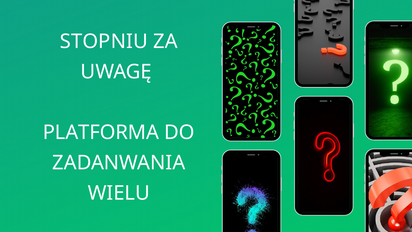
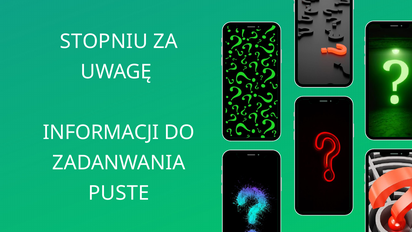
PLATFORMA: PLATFORMA -> INFORMACJI (101, 132)
WIELU: WIELU -> PUSTE (119, 193)
